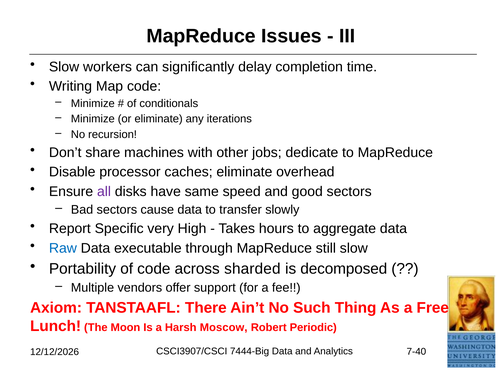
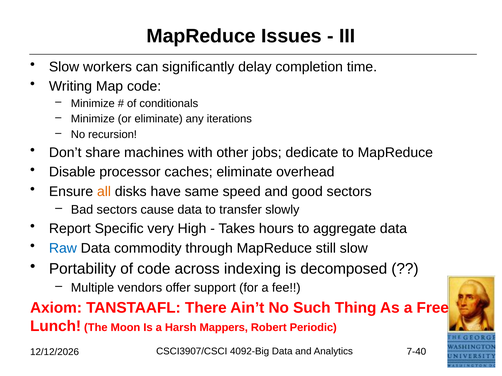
all colour: purple -> orange (104, 192)
executable: executable -> commodity (148, 248)
sharded: sharded -> indexing (252, 269)
Moscow: Moscow -> Mappers (224, 328)
7444-Big: 7444-Big -> 4092-Big (250, 352)
